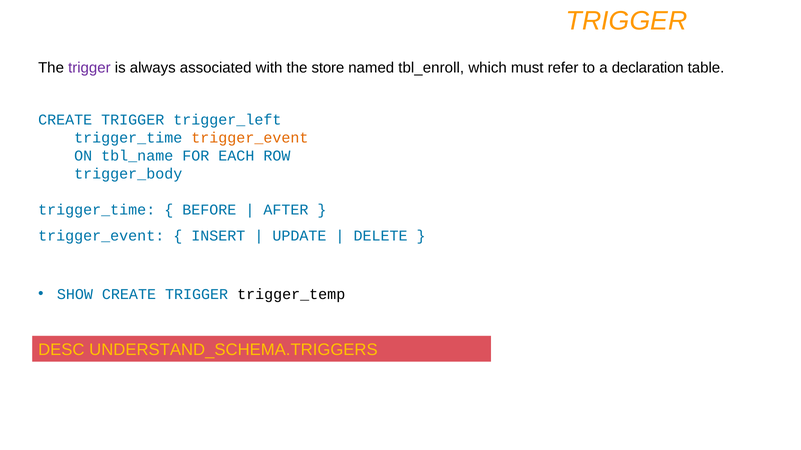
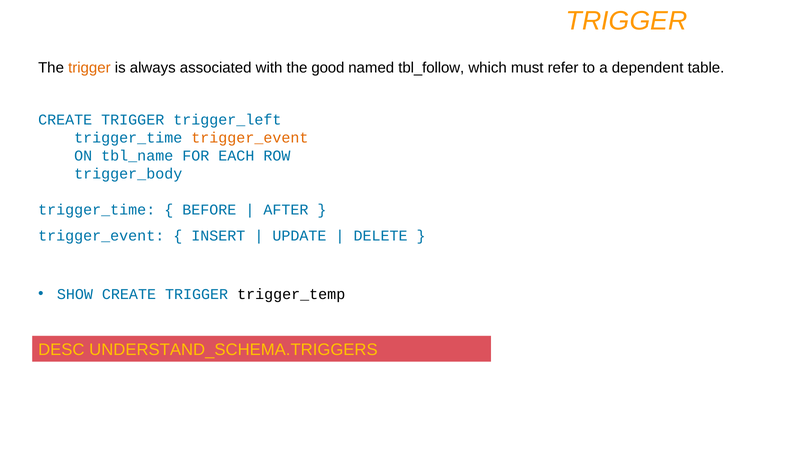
trigger colour: purple -> orange (89, 68)
store: store -> good (328, 68)
tbl_enroll: tbl_enroll -> tbl_follow (431, 68)
declaration: declaration -> dependent (648, 68)
